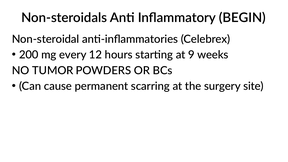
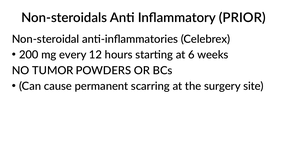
BEGIN: BEGIN -> PRIOR (242, 18)
9: 9 -> 6 (191, 55)
